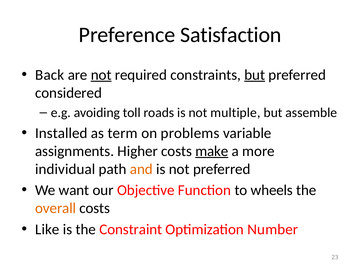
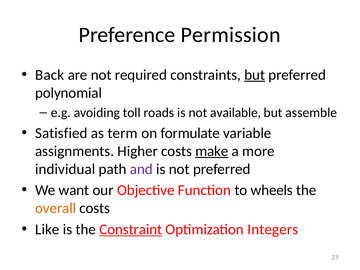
Satisfaction: Satisfaction -> Permission (231, 35)
not underline: present -> none (101, 75)
considered: considered -> polynomial (69, 93)
multiple: multiple -> available (236, 113)
Installed: Installed -> Satisfied (61, 133)
problems: problems -> formulate (190, 133)
and colour: orange -> purple (141, 169)
Constraint underline: none -> present (131, 229)
Number: Number -> Integers (273, 229)
